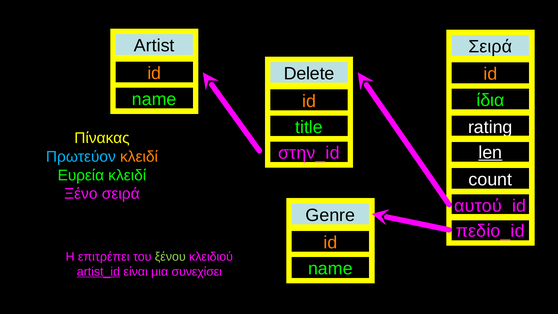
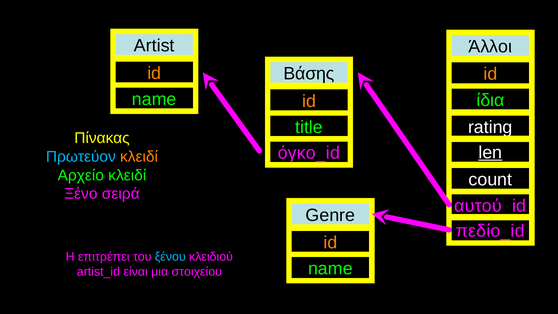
Σειρά: Σειρά -> Άλλοι (490, 47)
Delete: Delete -> Βάσης (309, 74)
στην_id: στην_id -> όγκο_id (309, 153)
Ευρεία: Ευρεία -> Αρχείο (81, 175)
ξένου colour: light green -> light blue (170, 257)
artist_id underline: present -> none (98, 272)
συνεχίσει: συνεχίσει -> στοιχείου (197, 272)
